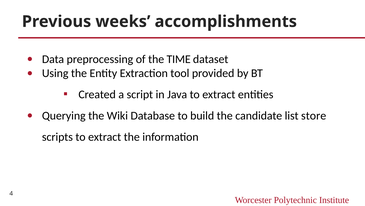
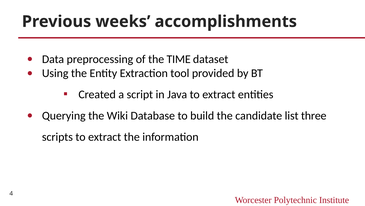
store: store -> three (314, 115)
